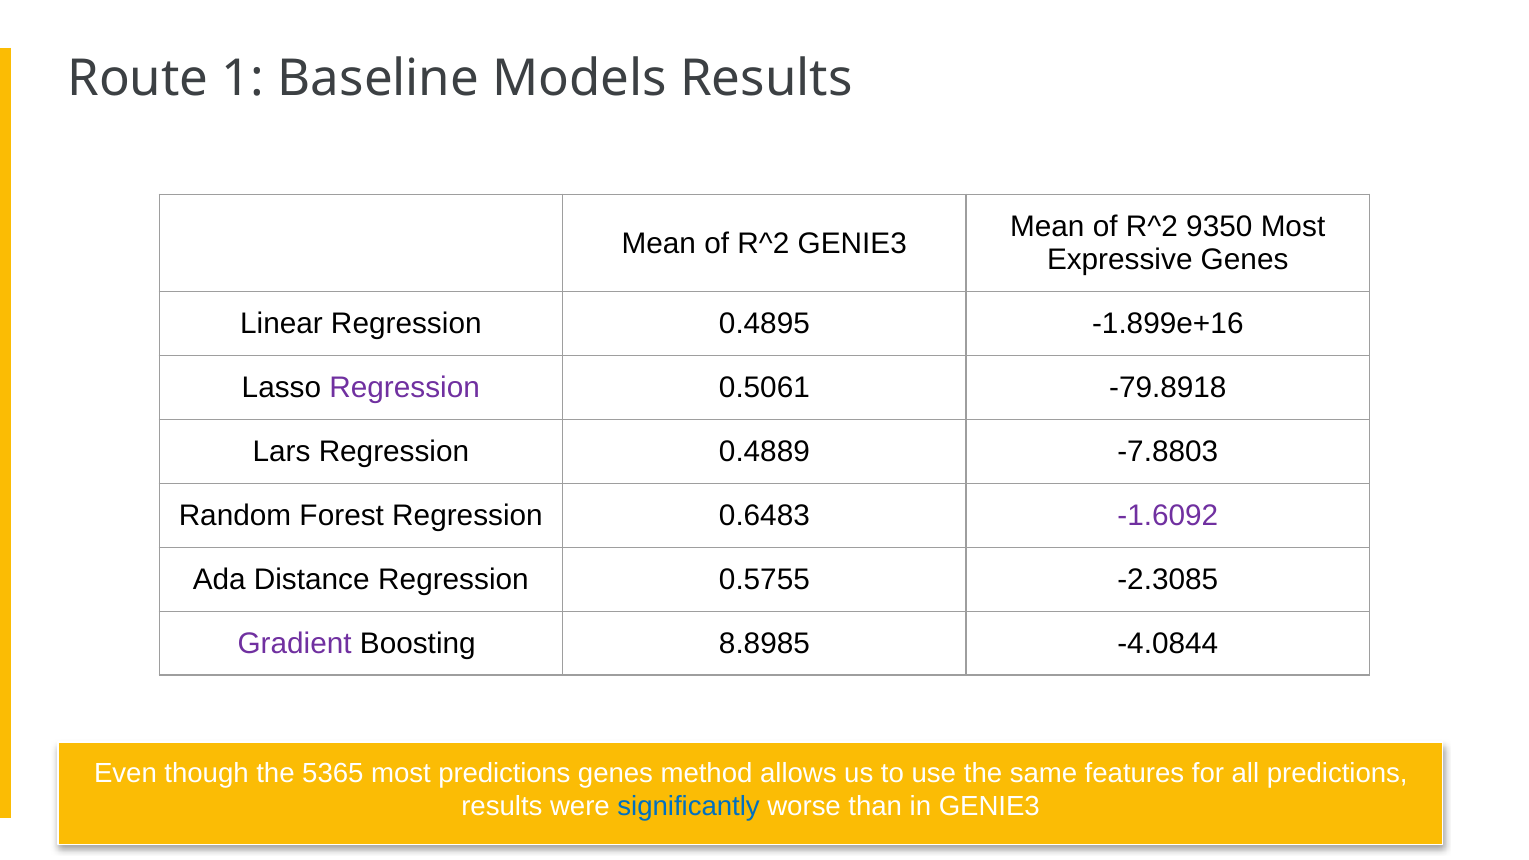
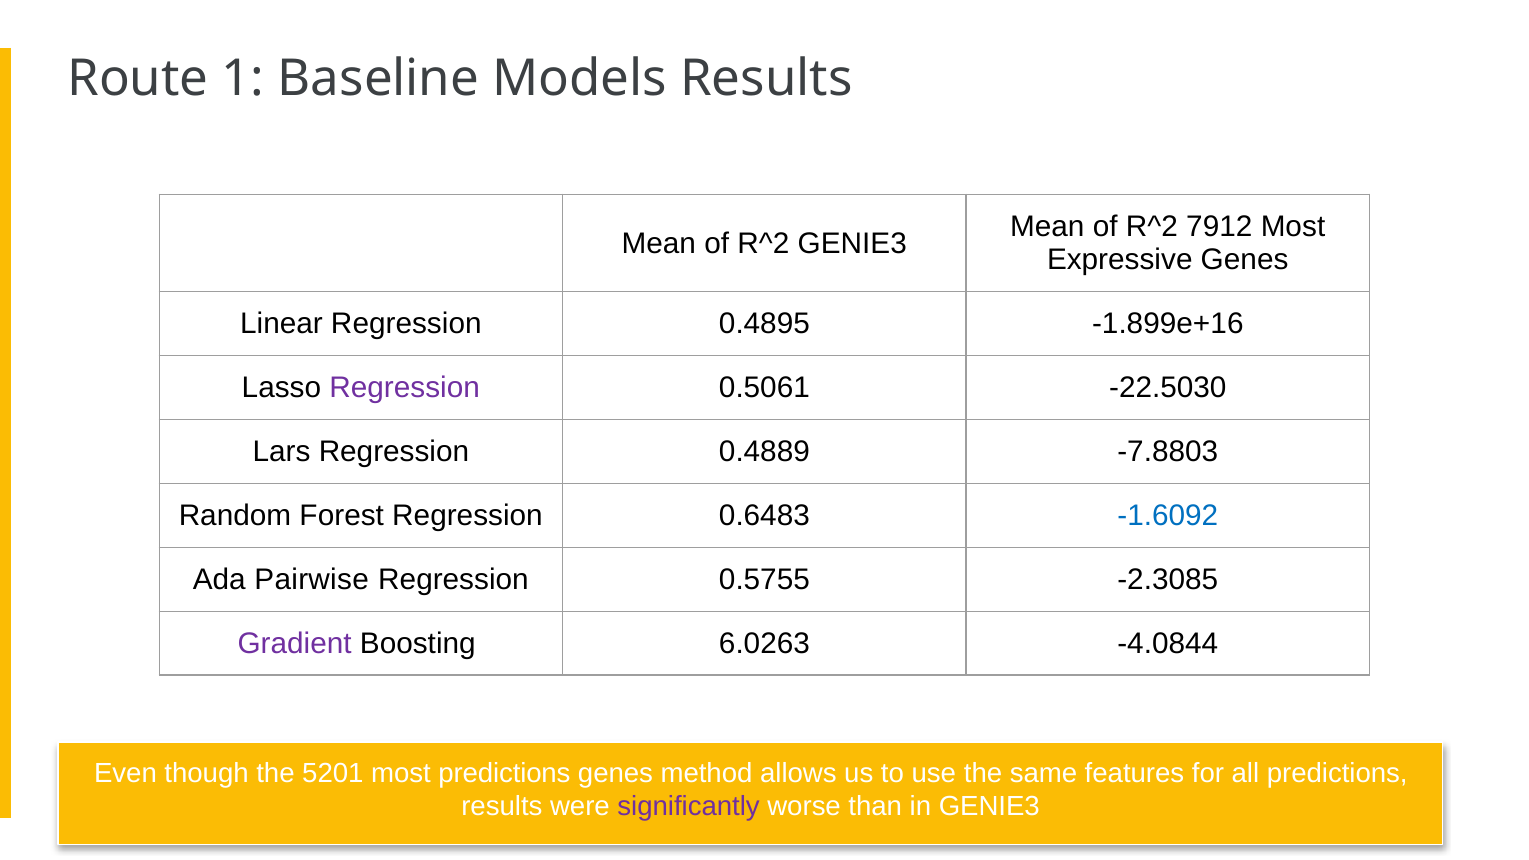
9350: 9350 -> 7912 (1219, 227)
-79.8918: -79.8918 -> -22.5030 (1168, 388)
-1.6092 colour: purple -> blue (1168, 516)
Distance: Distance -> Pairwise (312, 580)
8.8985: 8.8985 -> 6.0263 (764, 644)
5365: 5365 -> 5201 (333, 774)
significantly colour: blue -> purple (689, 807)
